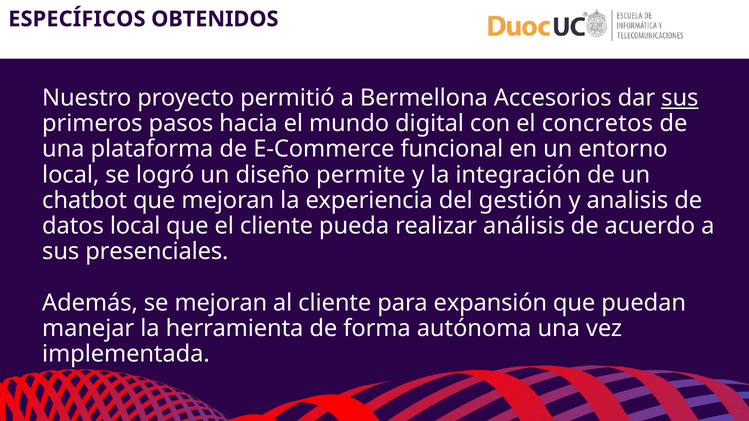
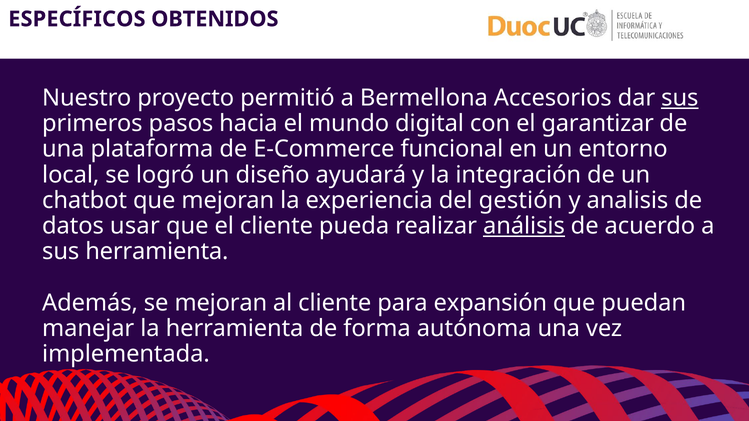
concretos: concretos -> garantizar (598, 124)
permite: permite -> ayudará (361, 175)
datos local: local -> usar (135, 226)
análisis underline: none -> present (524, 226)
sus presenciales: presenciales -> herramienta (157, 252)
